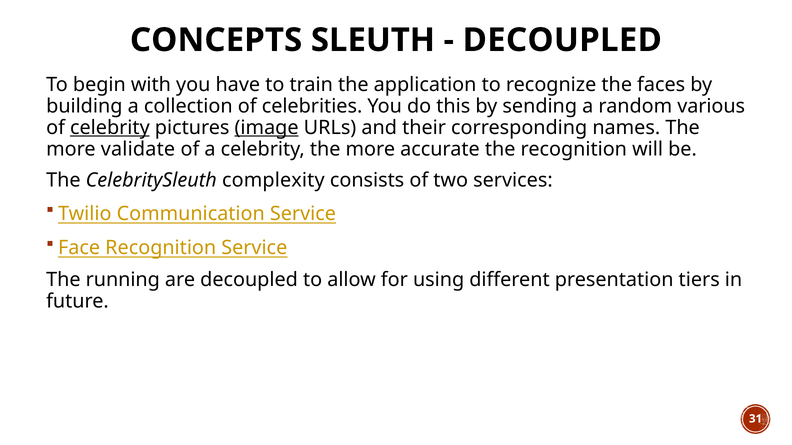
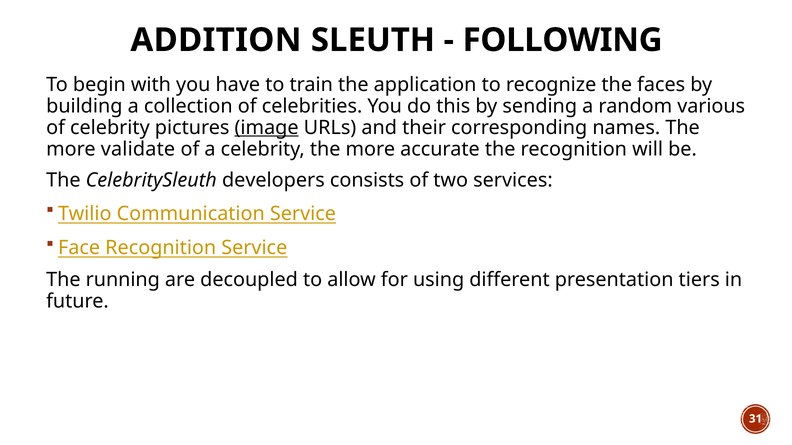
CONCEPTS: CONCEPTS -> ADDITION (216, 40)
DECOUPLED: DECOUPLED -> FOLLOWING (563, 40)
celebrity underline: present -> none (110, 128)
complexity: complexity -> developers (273, 180)
